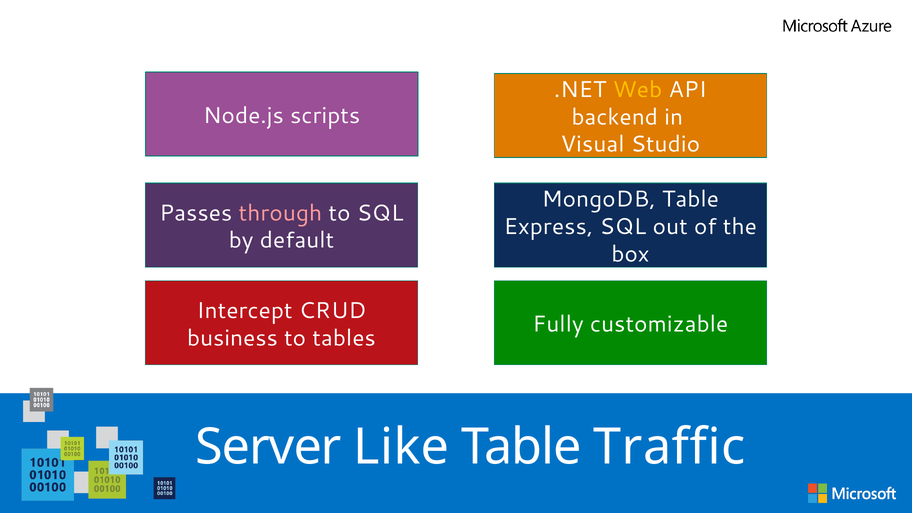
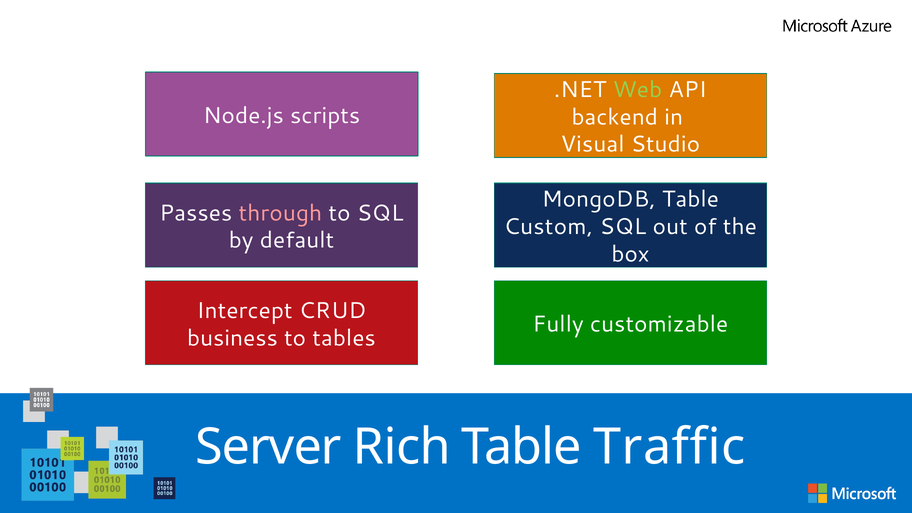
Web colour: yellow -> light green (637, 90)
Express: Express -> Custom (548, 227)
Like: Like -> Rich (402, 447)
